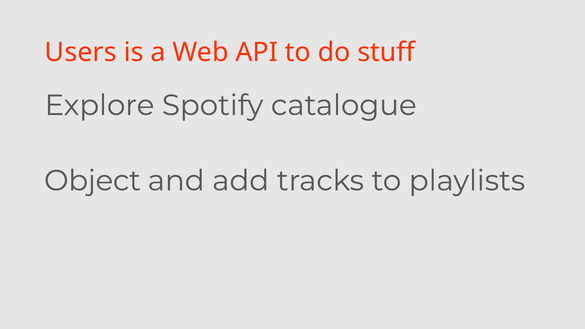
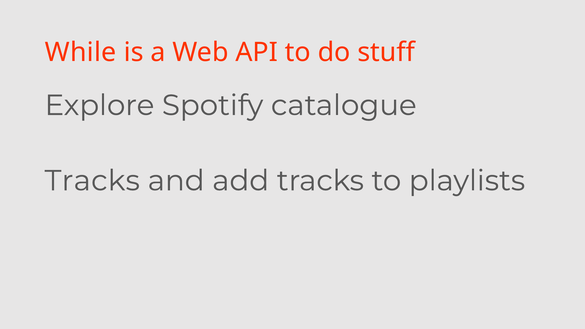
Users: Users -> While (81, 52)
Object: Object -> Tracks (92, 181)
